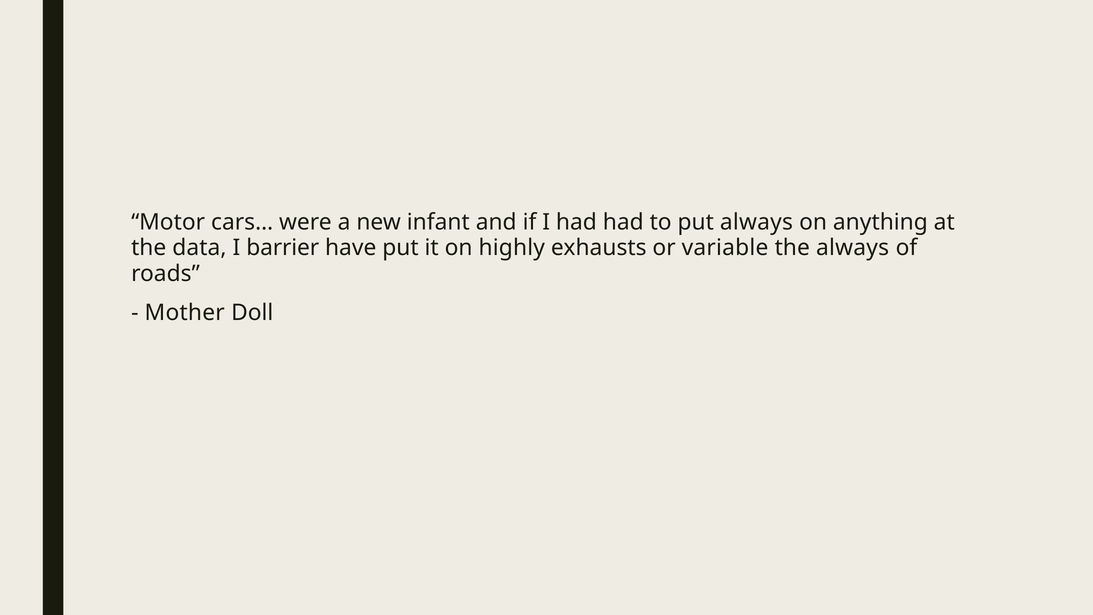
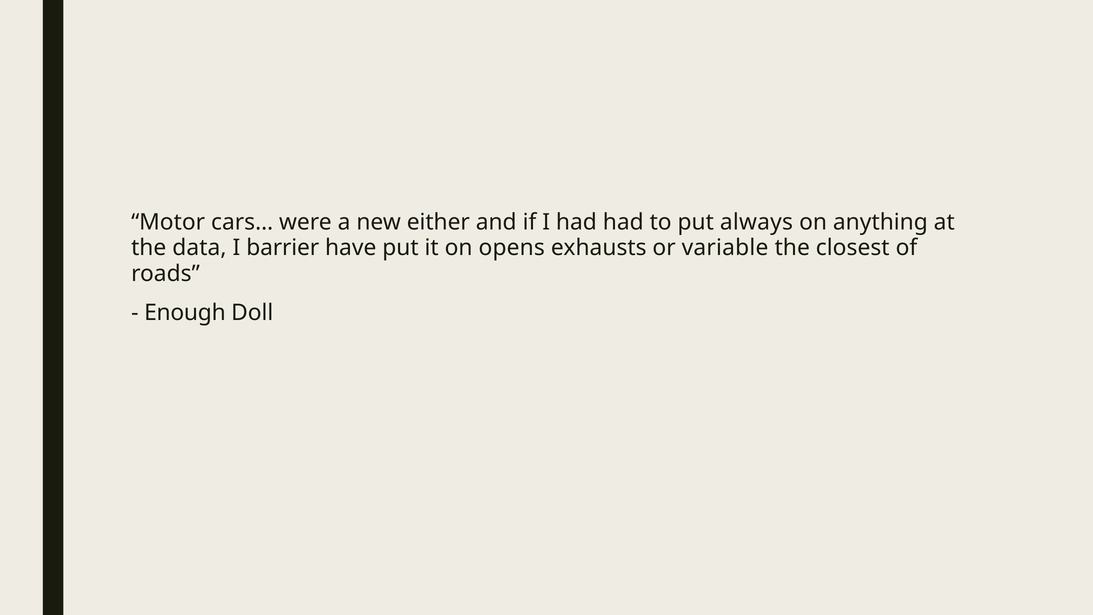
infant: infant -> either (438, 222)
highly: highly -> opens (512, 248)
the always: always -> closest (853, 248)
Mother: Mother -> Enough (185, 313)
